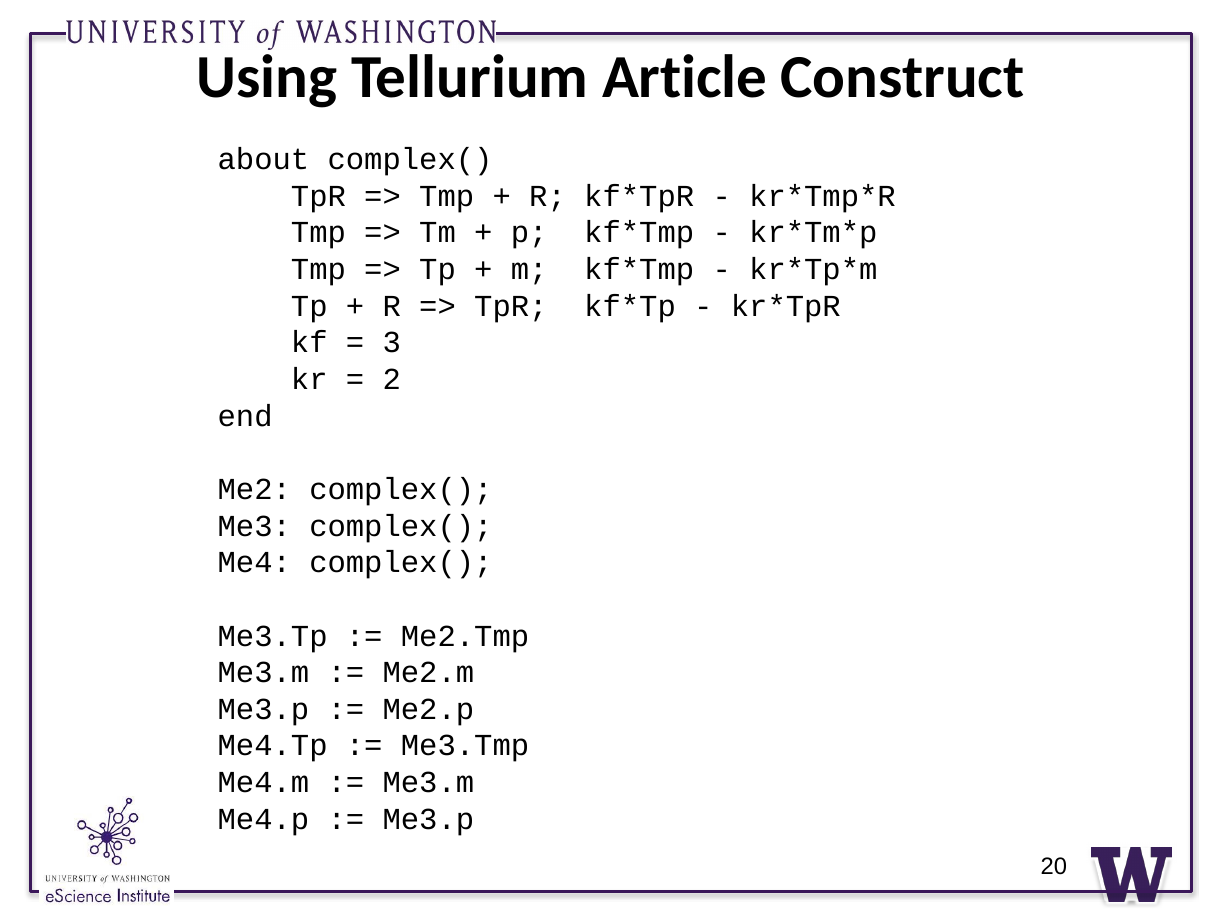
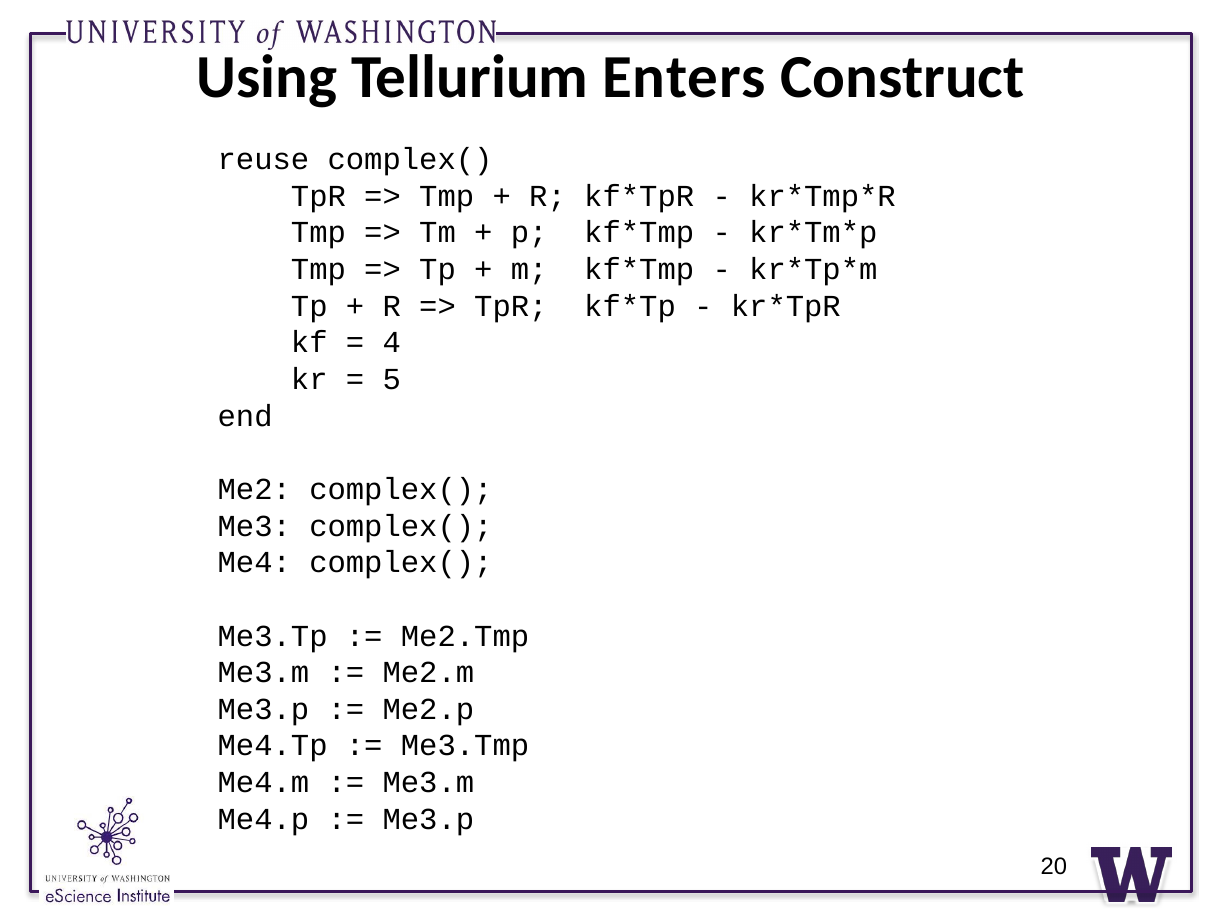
Article: Article -> Enters (684, 78)
about: about -> reuse (263, 160)
3: 3 -> 4 (392, 343)
2: 2 -> 5 (392, 380)
